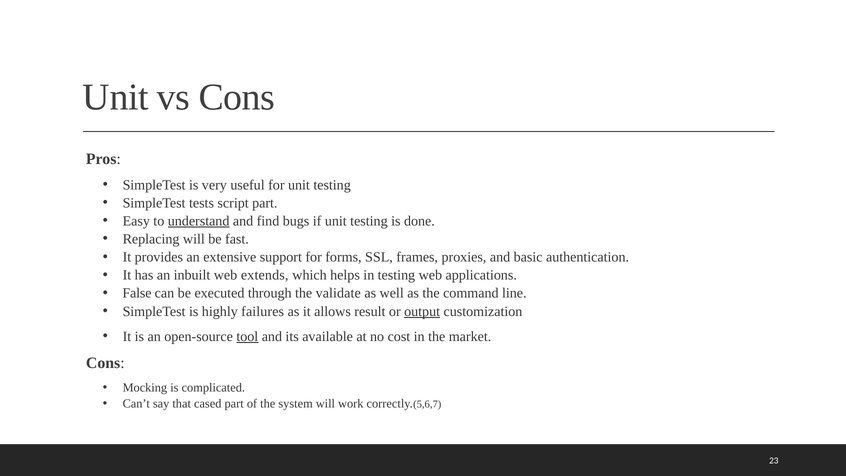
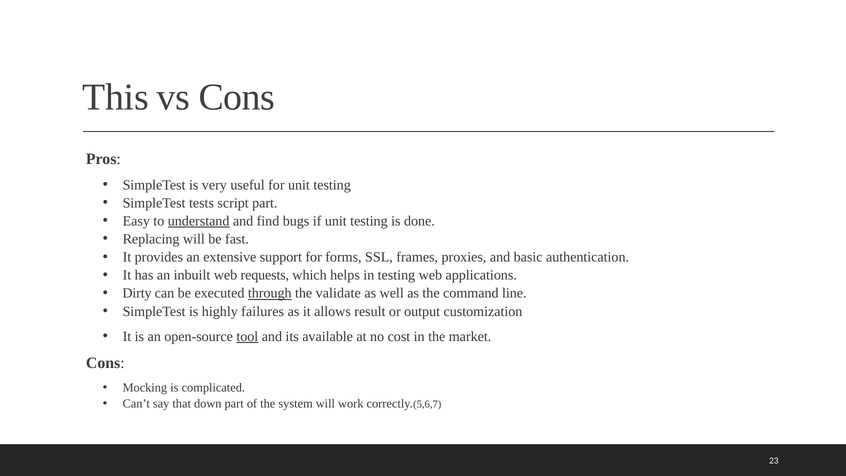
Unit: Unit -> This (116, 97)
extends: extends -> requests (265, 275)
False: False -> Dirty (137, 293)
through underline: none -> present (270, 293)
output underline: present -> none (422, 311)
cased: cased -> down (208, 404)
